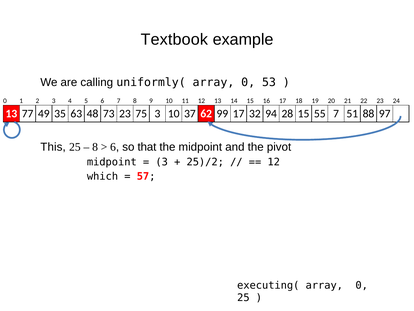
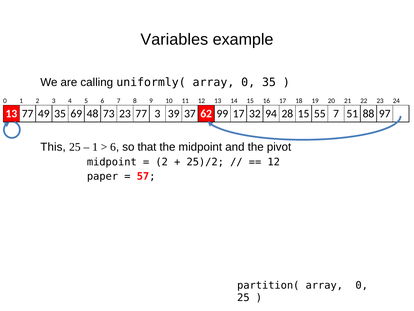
Textbook: Textbook -> Variables (174, 39)
0 53: 53 -> 35 (269, 82)
63: 63 -> 69 (76, 114)
23 75: 75 -> 77 (141, 114)
3 10: 10 -> 39 (174, 114)
8: 8 -> 1 (95, 147)
3: 3 -> 2 (162, 162)
which: which -> paper (103, 176)
executing(: executing( -> partition( (268, 285)
